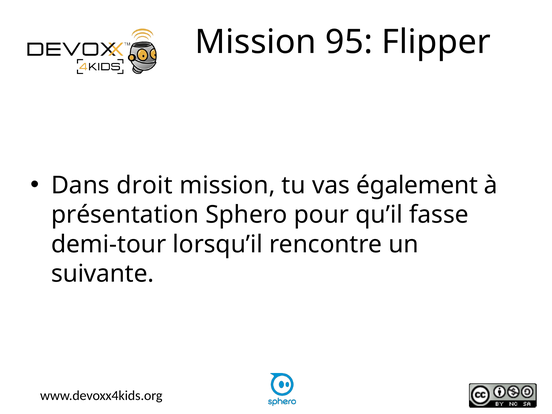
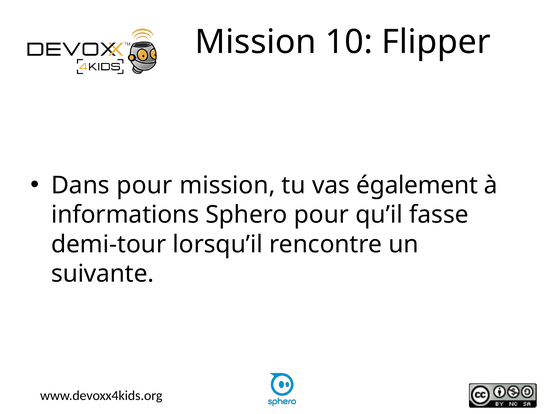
95: 95 -> 10 (349, 42)
Dans droit: droit -> pour (144, 185)
présentation: présentation -> informations (125, 215)
